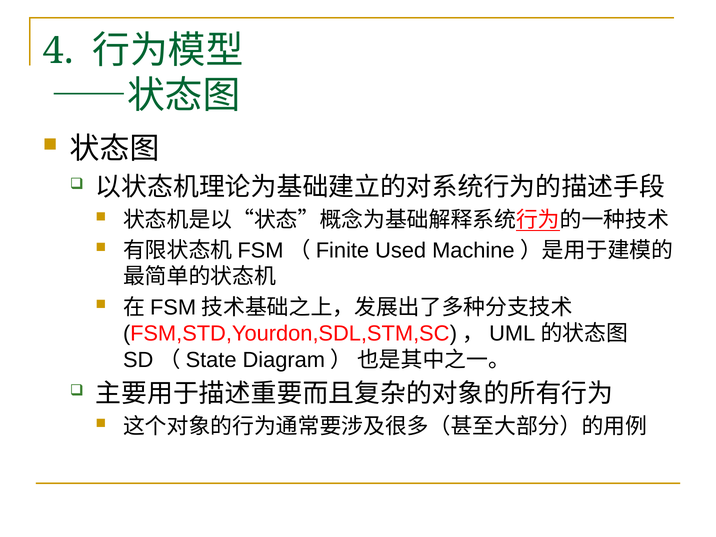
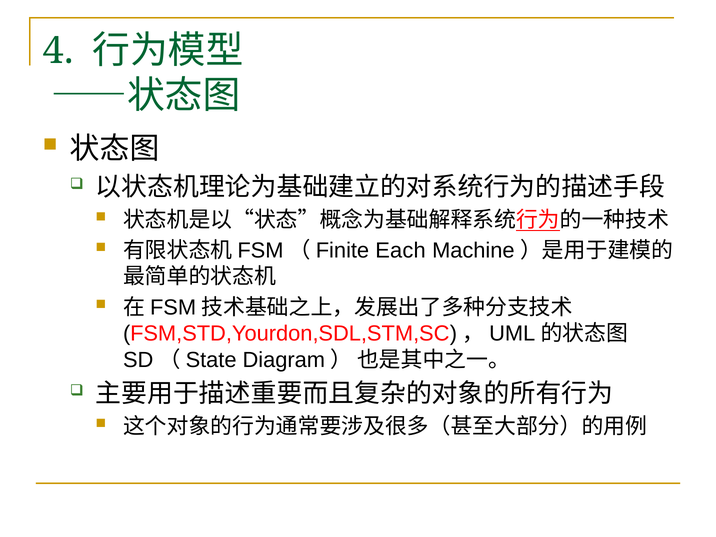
Used: Used -> Each (401, 250)
